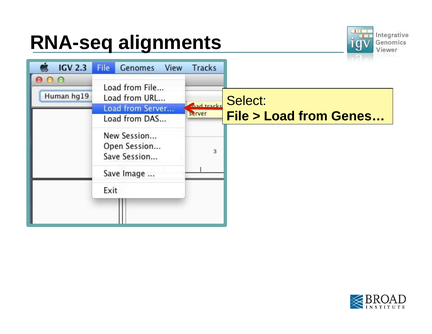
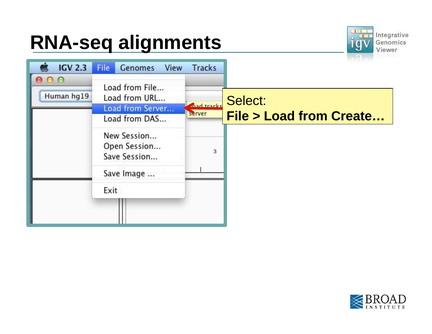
Genes…: Genes… -> Create… (358, 116)
